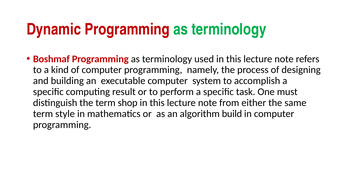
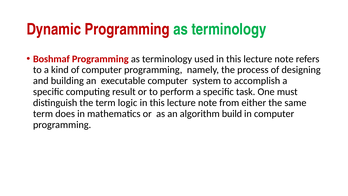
shop: shop -> logic (128, 103)
style: style -> does (65, 114)
